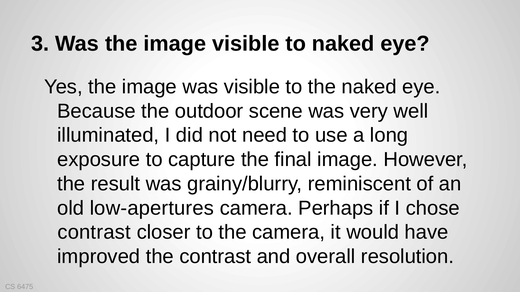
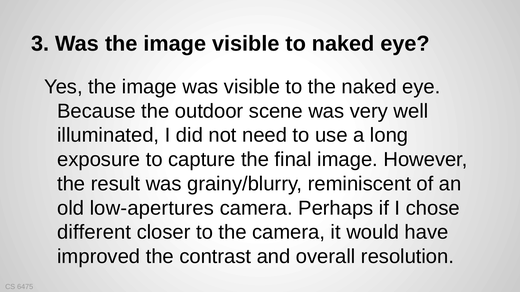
contrast: contrast -> different (94, 233)
